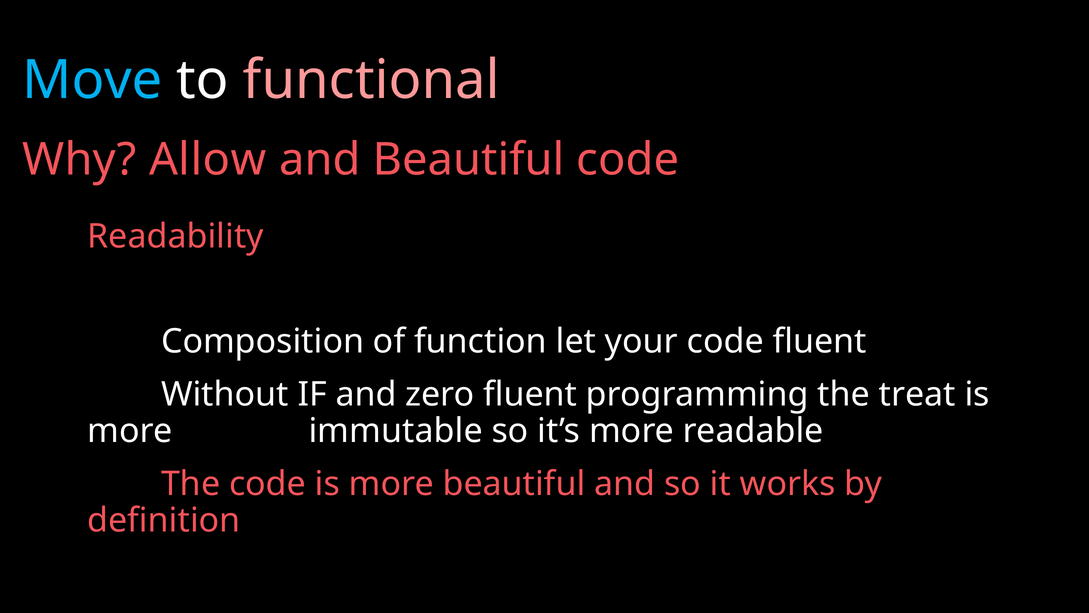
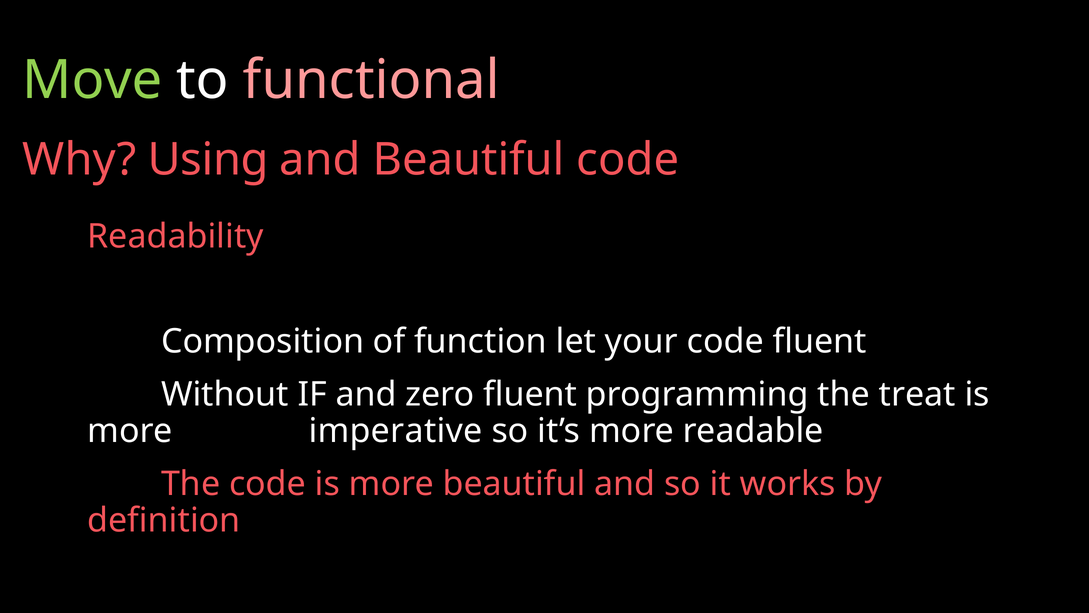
Move colour: light blue -> light green (92, 80)
Allow: Allow -> Using (208, 160)
immutable: immutable -> imperative (396, 431)
